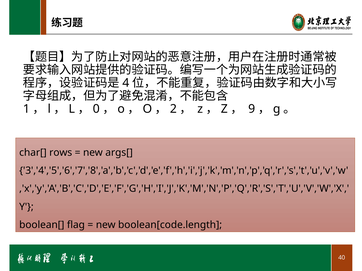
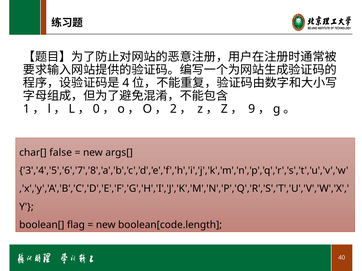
rows: rows -> false (61, 153)
